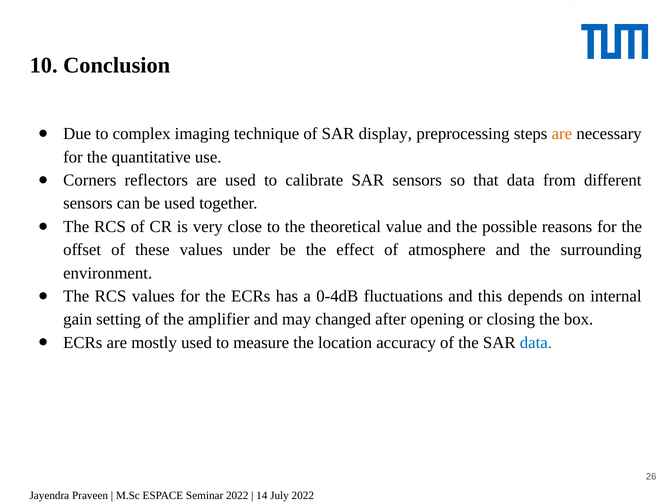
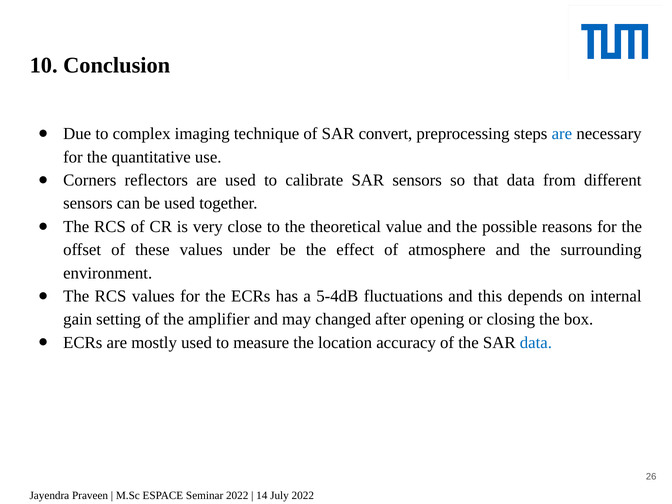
display: display -> convert (385, 134)
are colour: orange -> blue (562, 134)
0-4dB: 0-4dB -> 5-4dB (337, 296)
